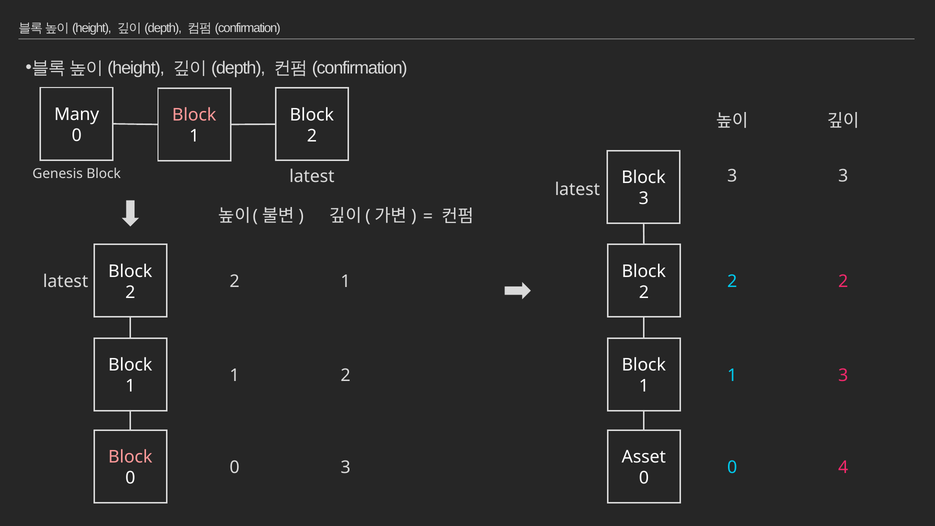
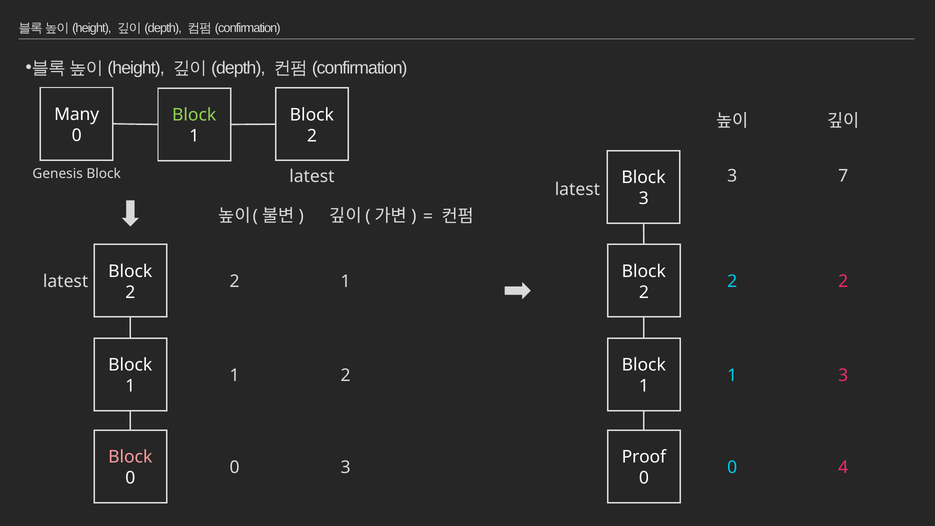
Block colour: pink -> light green (194, 115)
3 3: 3 -> 7 (843, 176)
Asset: Asset -> Proof (644, 457)
